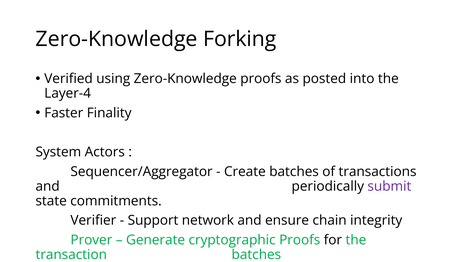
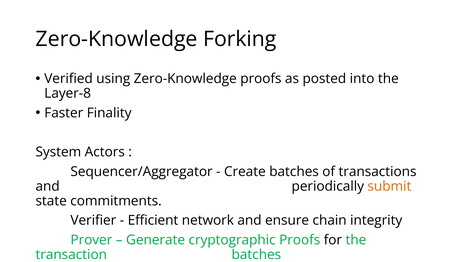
Layer-4: Layer-4 -> Layer-8 (68, 93)
submit colour: purple -> orange (389, 186)
Support: Support -> Efficient (153, 221)
